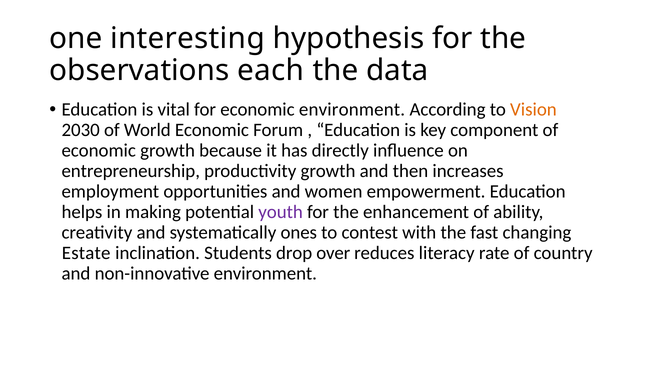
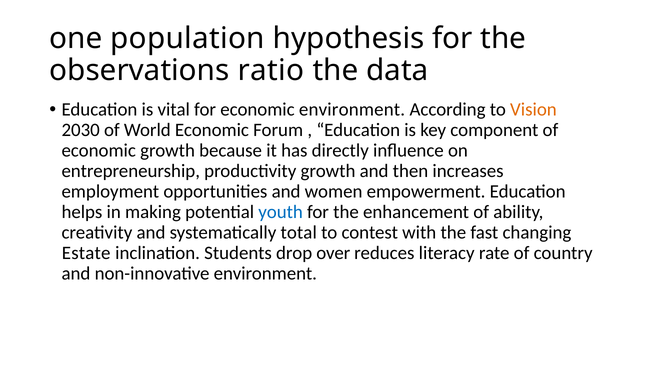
interesting: interesting -> population (188, 38)
each: each -> ratio (271, 70)
youth colour: purple -> blue (281, 212)
ones: ones -> total (299, 232)
